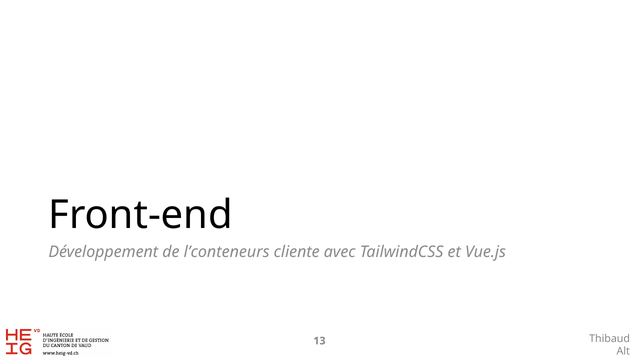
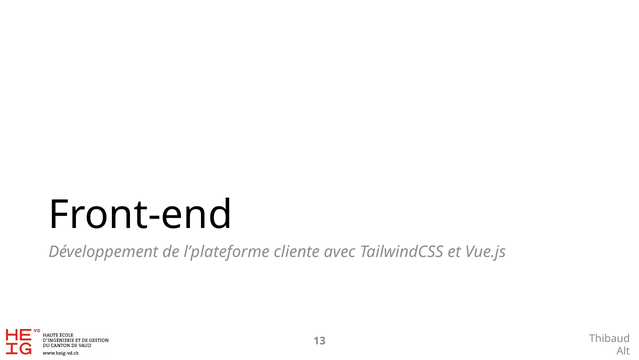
l’conteneurs: l’conteneurs -> l’plateforme (227, 251)
